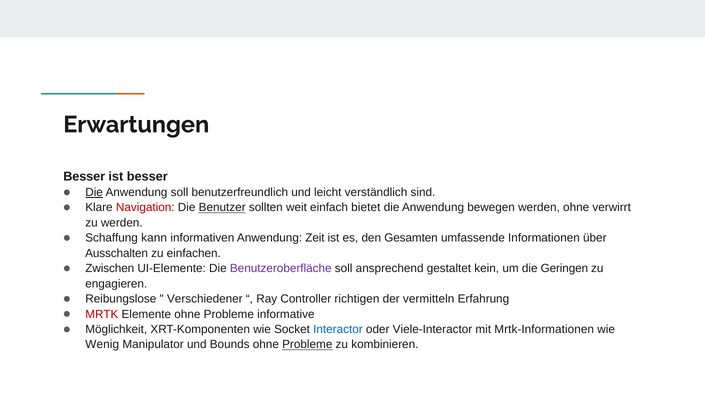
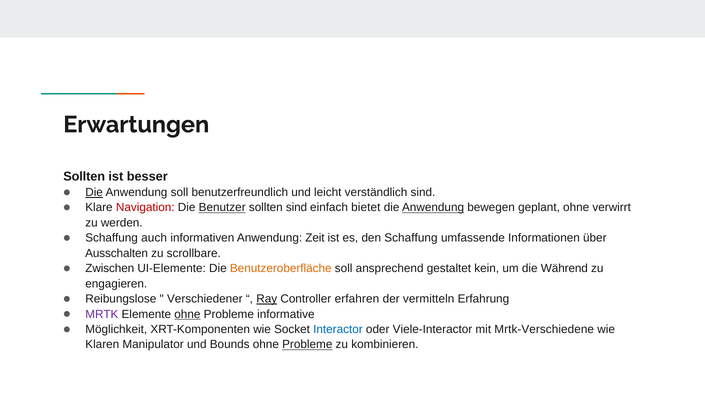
Besser: Besser -> Sollten (84, 176)
sollten weit: weit -> sind (297, 207)
Anwendung underline: none -> present (433, 207)
bewegen werden: werden -> geplant (539, 207)
kann: kann -> auch (154, 238)
den Gesamten: Gesamten -> Schaffung (411, 238)
einfachen: einfachen -> scrollbare (194, 253)
Benutzeroberfläche colour: purple -> orange (281, 268)
Geringen: Geringen -> Während (564, 268)
Ray underline: none -> present (267, 299)
richtigen: richtigen -> erfahren (357, 299)
MRTK colour: red -> purple (102, 314)
ohne underline: none -> present (187, 314)
Mrtk-Informationen: Mrtk-Informationen -> Mrtk-Verschiedene (544, 329)
Wenig: Wenig -> Klaren (102, 344)
